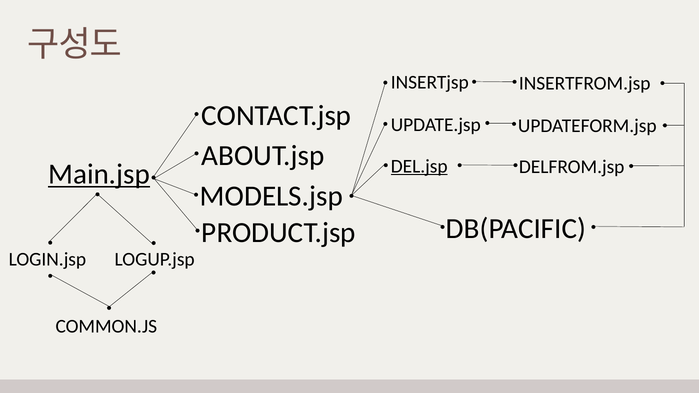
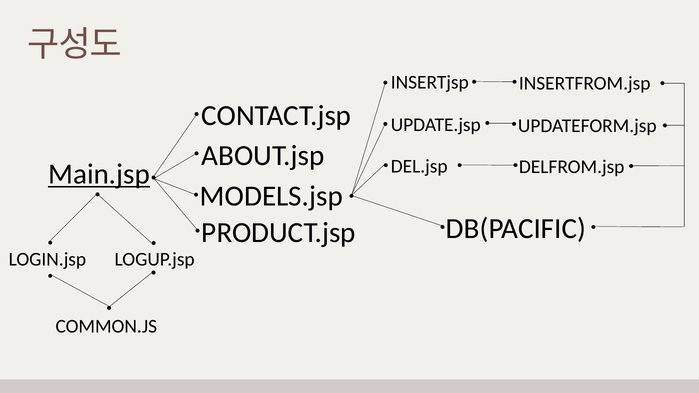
DEL.jsp underline: present -> none (419, 166)
